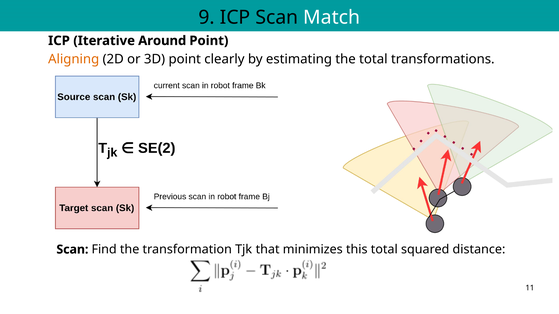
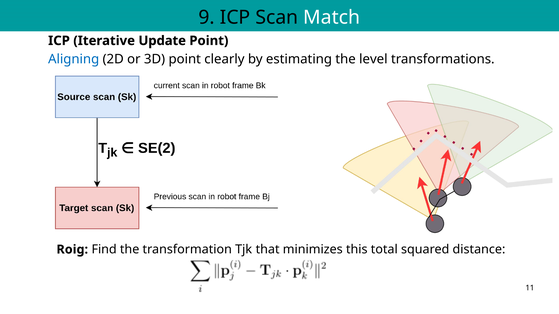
Around: Around -> Update (162, 41)
Aligning colour: orange -> blue (74, 59)
the total: total -> level (373, 59)
Scan: Scan -> Roig (72, 250)
